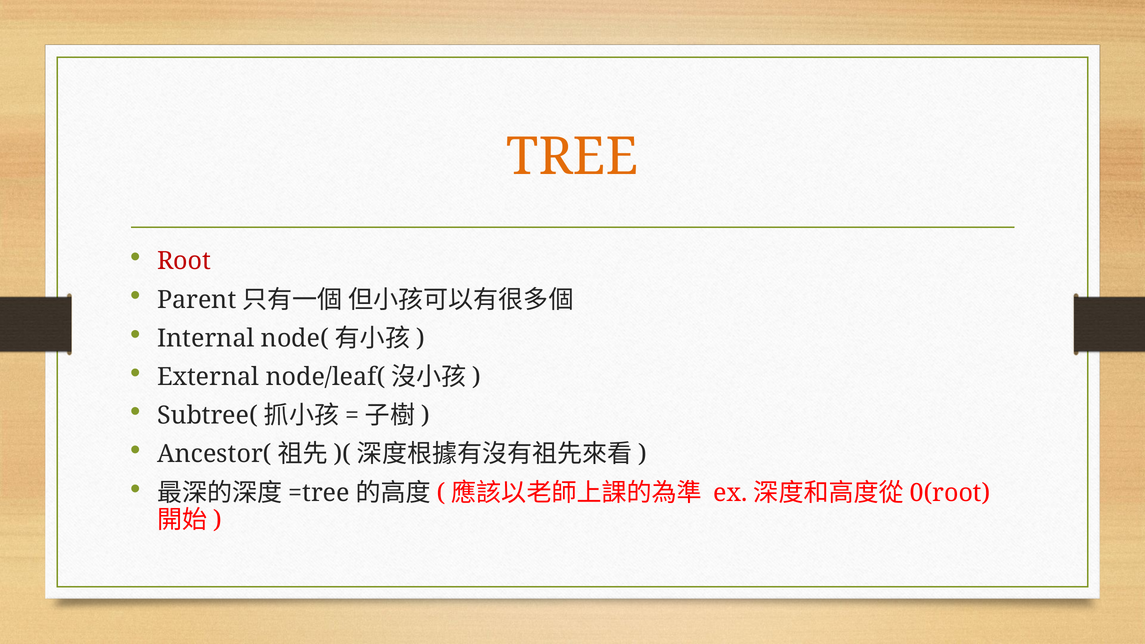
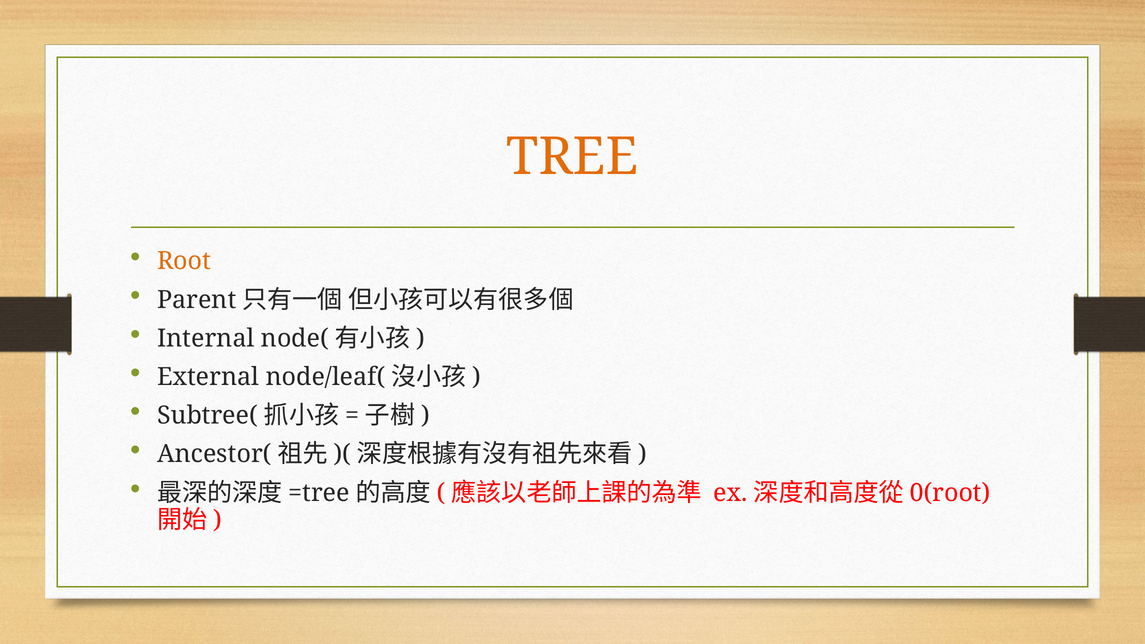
Root colour: red -> orange (184, 261)
